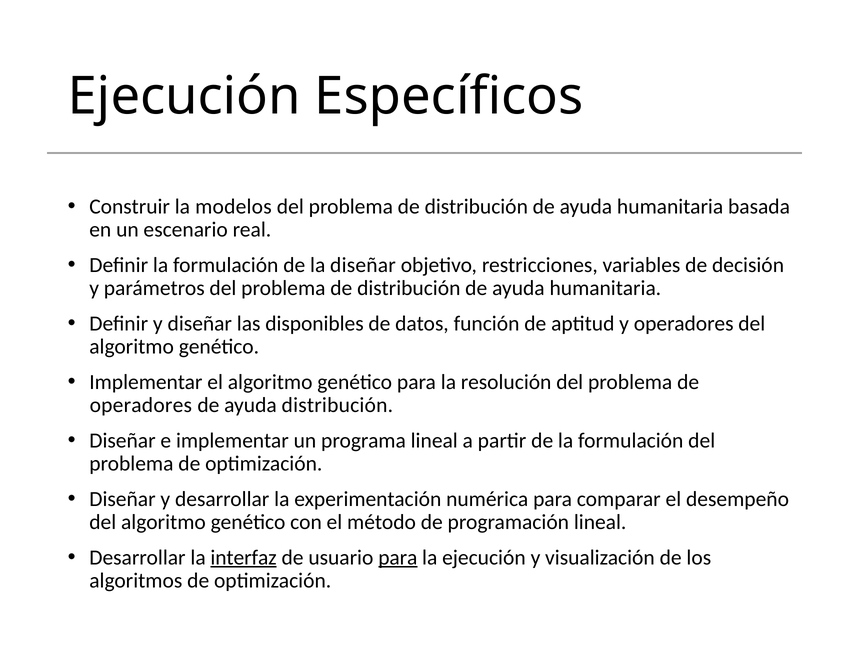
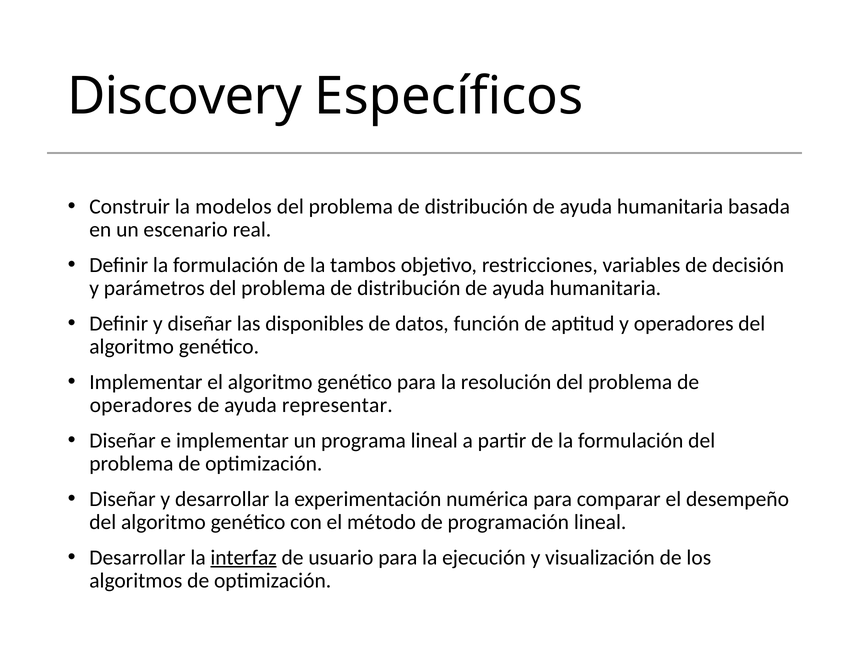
Ejecución: Ejecución -> Discovery (185, 96)
la diseñar: diseñar -> tambos (363, 265)
ayuda distribución: distribución -> representar (337, 405)
para underline: present -> none (398, 557)
